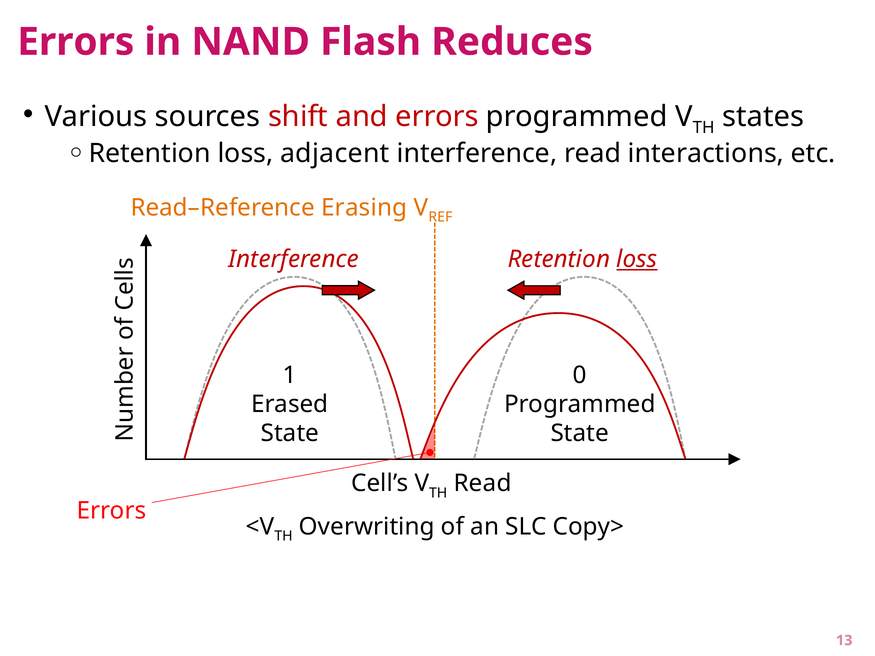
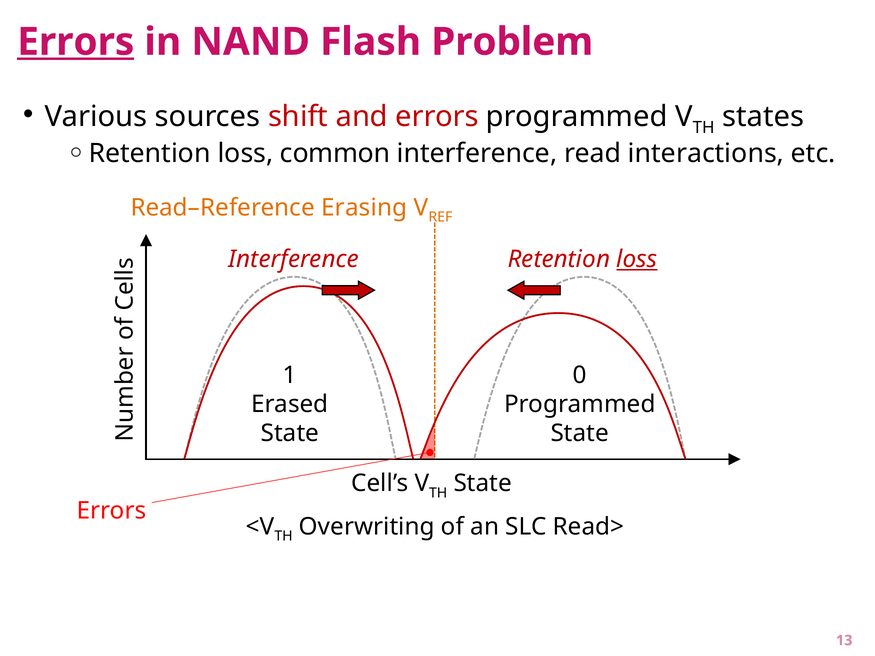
Errors underline: none -> present (76, 42)
Reduces: Reduces -> Problem (512, 42)
adjacent: adjacent -> common (335, 154)
Read: Read -> State (483, 484)
Copy>: Copy> -> Read> (588, 527)
